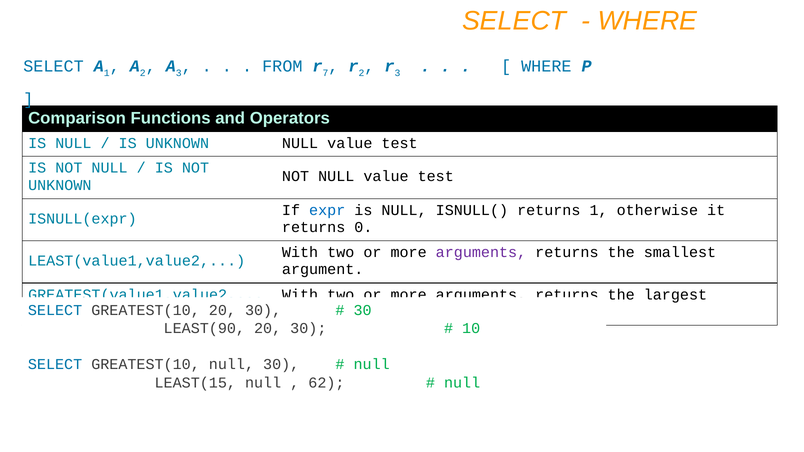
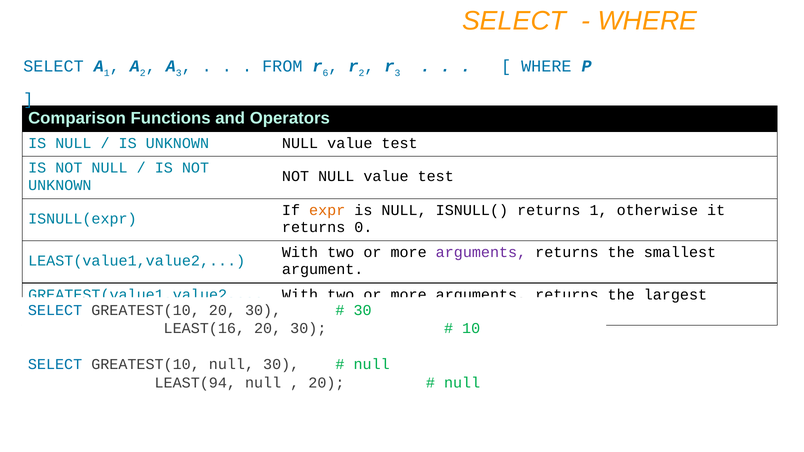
7: 7 -> 6 (325, 73)
expr colour: blue -> orange (327, 210)
LEAST(90: LEAST(90 -> LEAST(16 (204, 328)
LEAST(15: LEAST(15 -> LEAST(94 (195, 383)
62: 62 -> 20 (326, 383)
